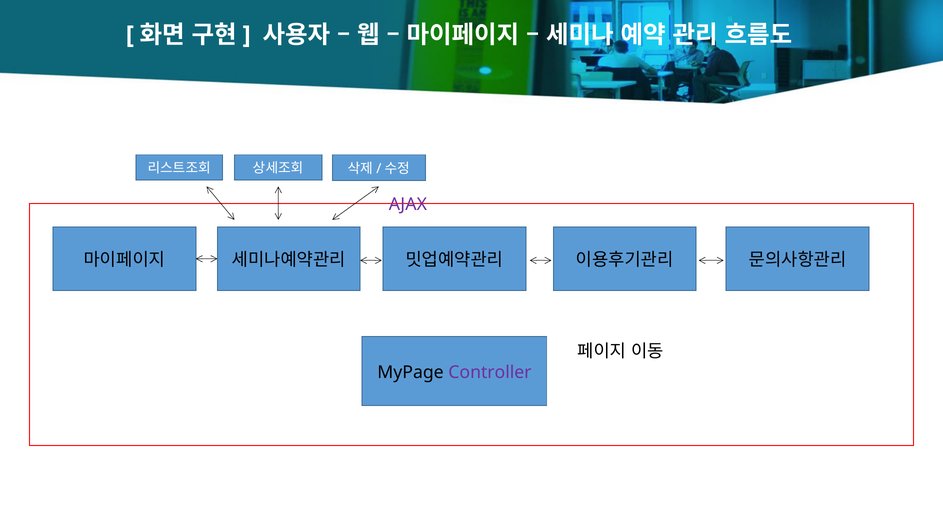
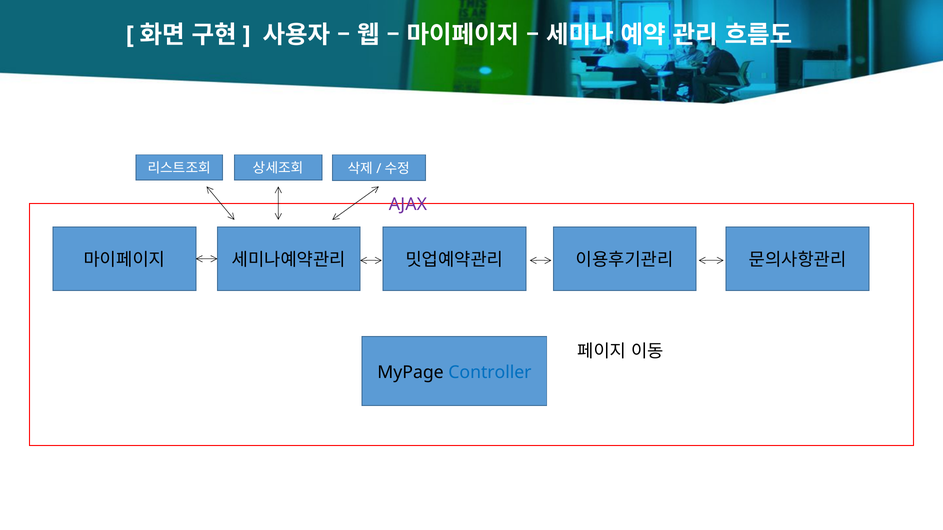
Controller colour: purple -> blue (490, 373)
